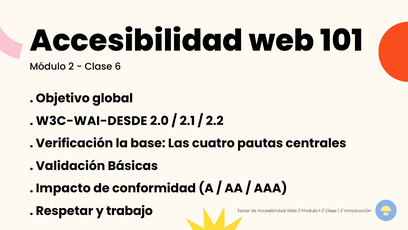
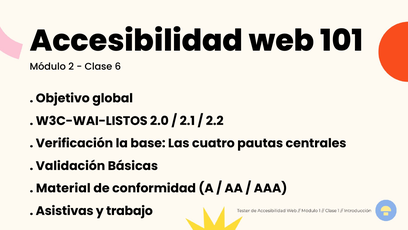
W3C-WAI-DESDE: W3C-WAI-DESDE -> W3C-WAI-LISTOS (92, 121)
Impacto: Impacto -> Material (63, 188)
Respetar: Respetar -> Asistivas (65, 210)
